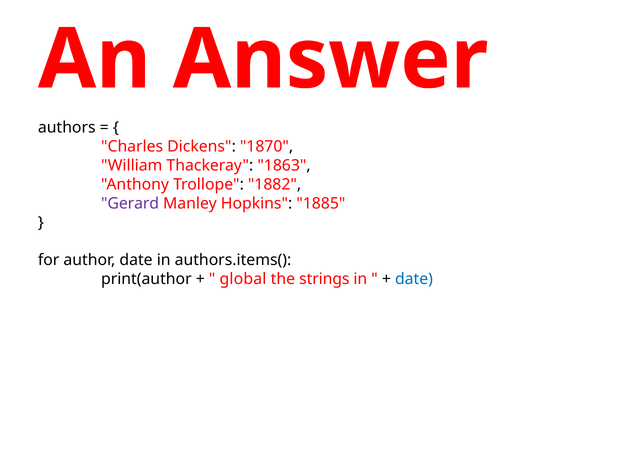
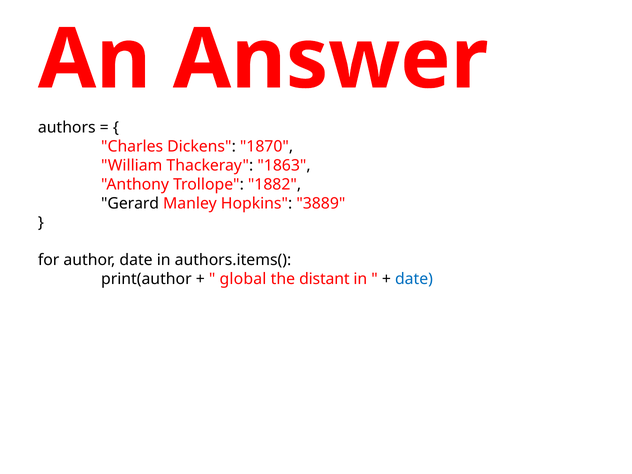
Gerard colour: purple -> black (130, 203)
1885: 1885 -> 3889 (321, 203)
strings: strings -> distant (324, 279)
